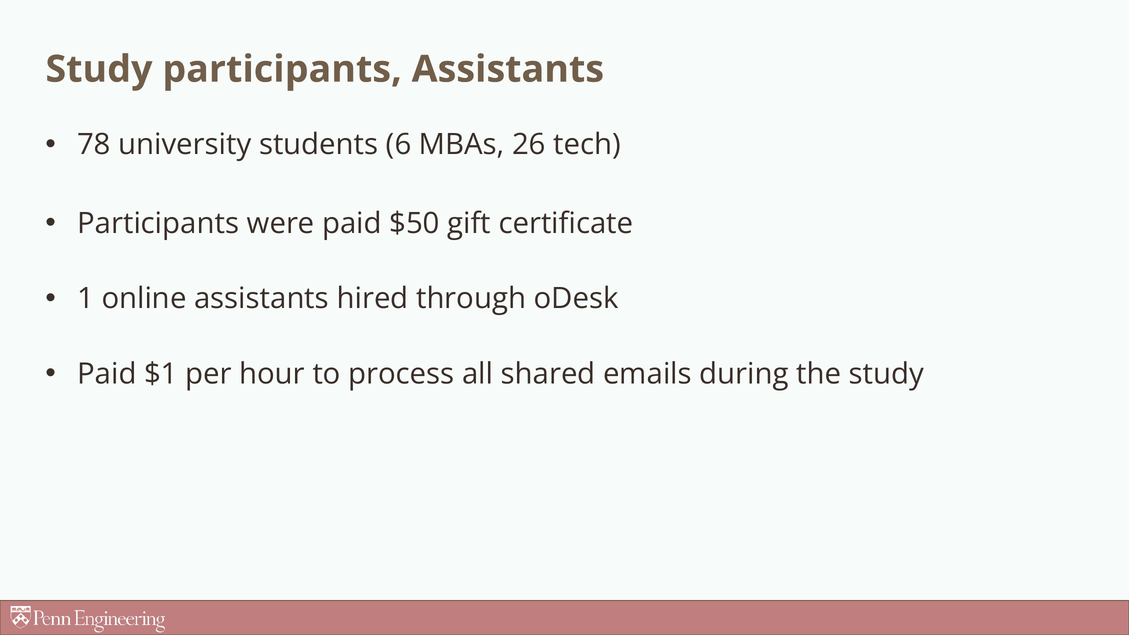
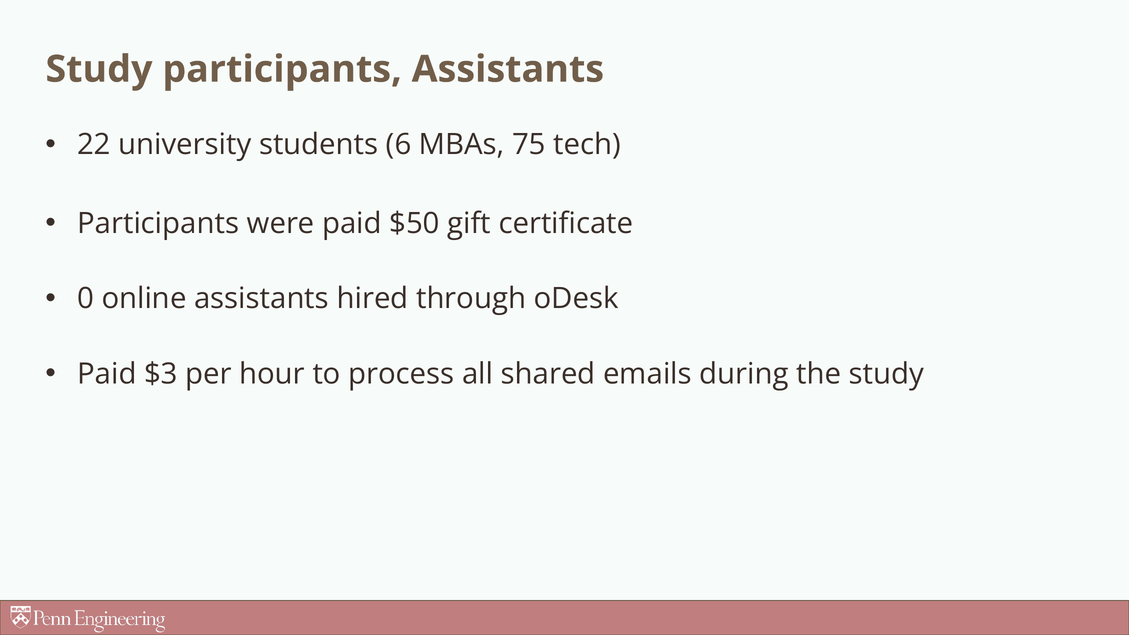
78: 78 -> 22 (94, 145)
26: 26 -> 75 (529, 145)
1: 1 -> 0 (86, 299)
$1: $1 -> $3 (161, 374)
